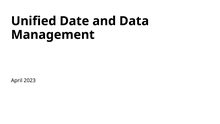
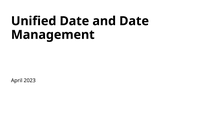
and Data: Data -> Date (134, 21)
